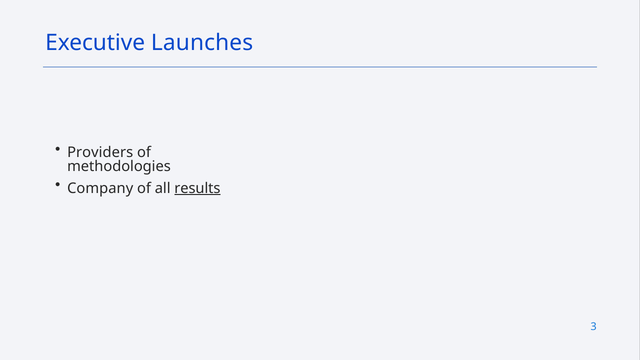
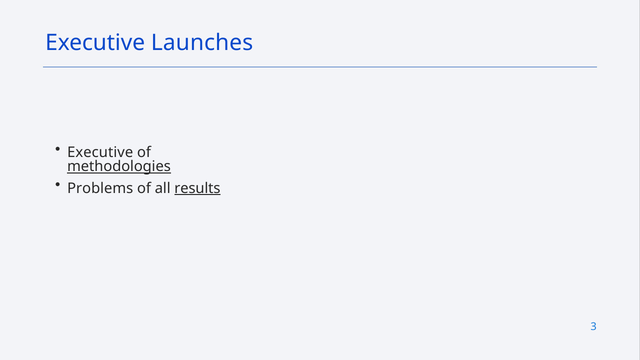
Providers: Providers -> Executive (100, 153)
methodologies underline: none -> present (119, 167)
Company: Company -> Problems (100, 188)
